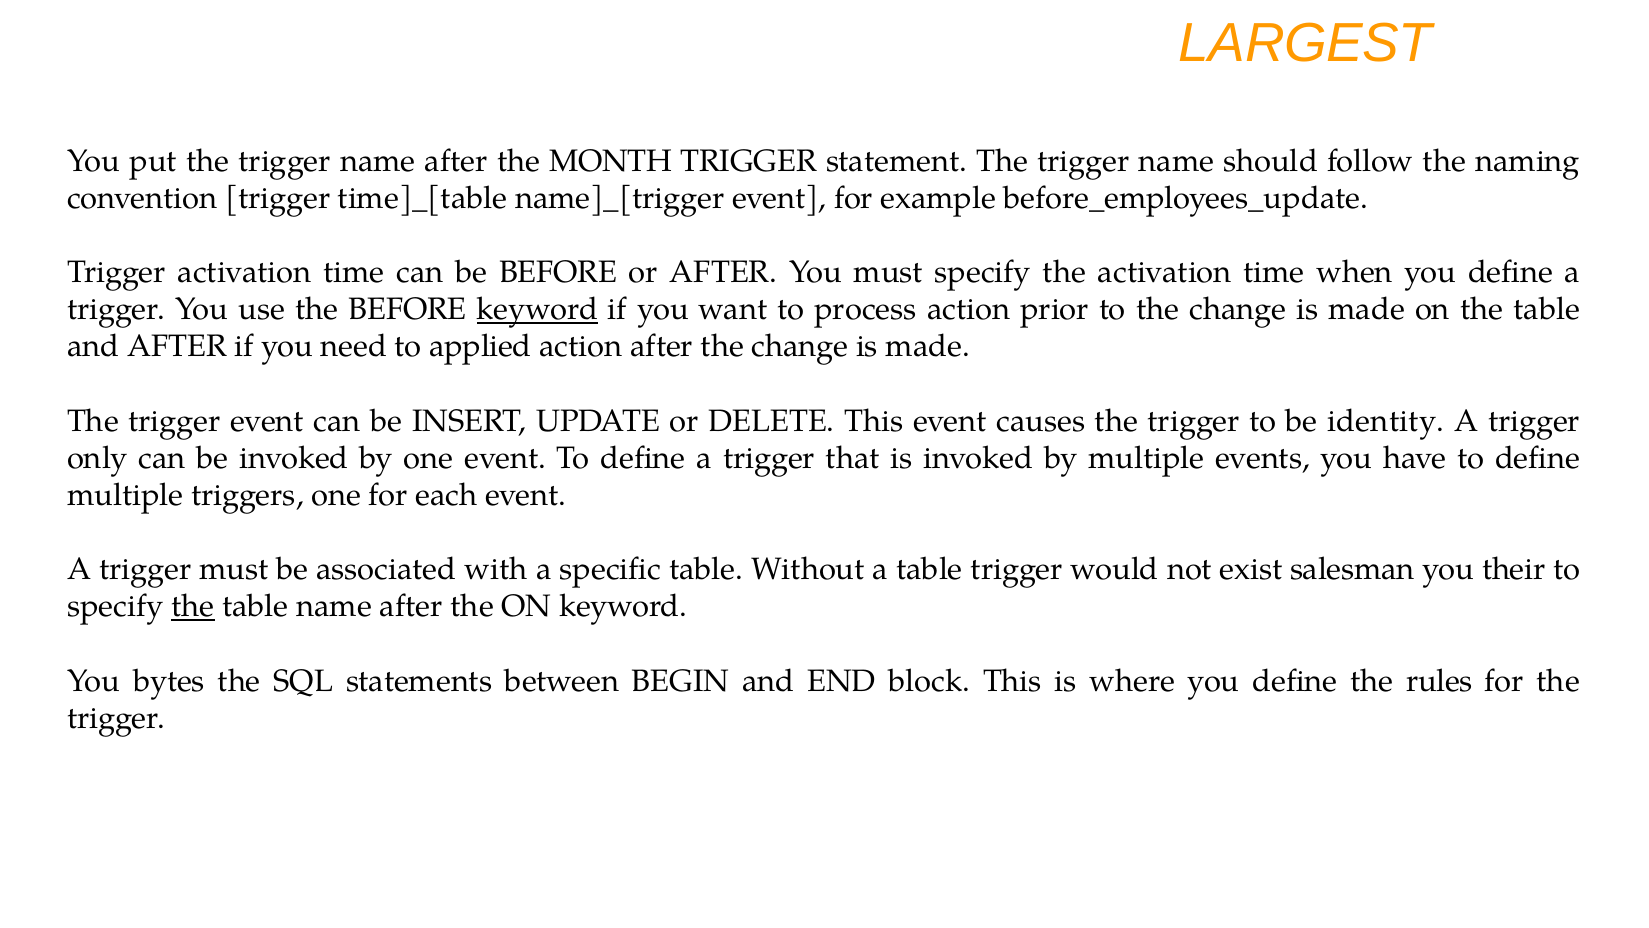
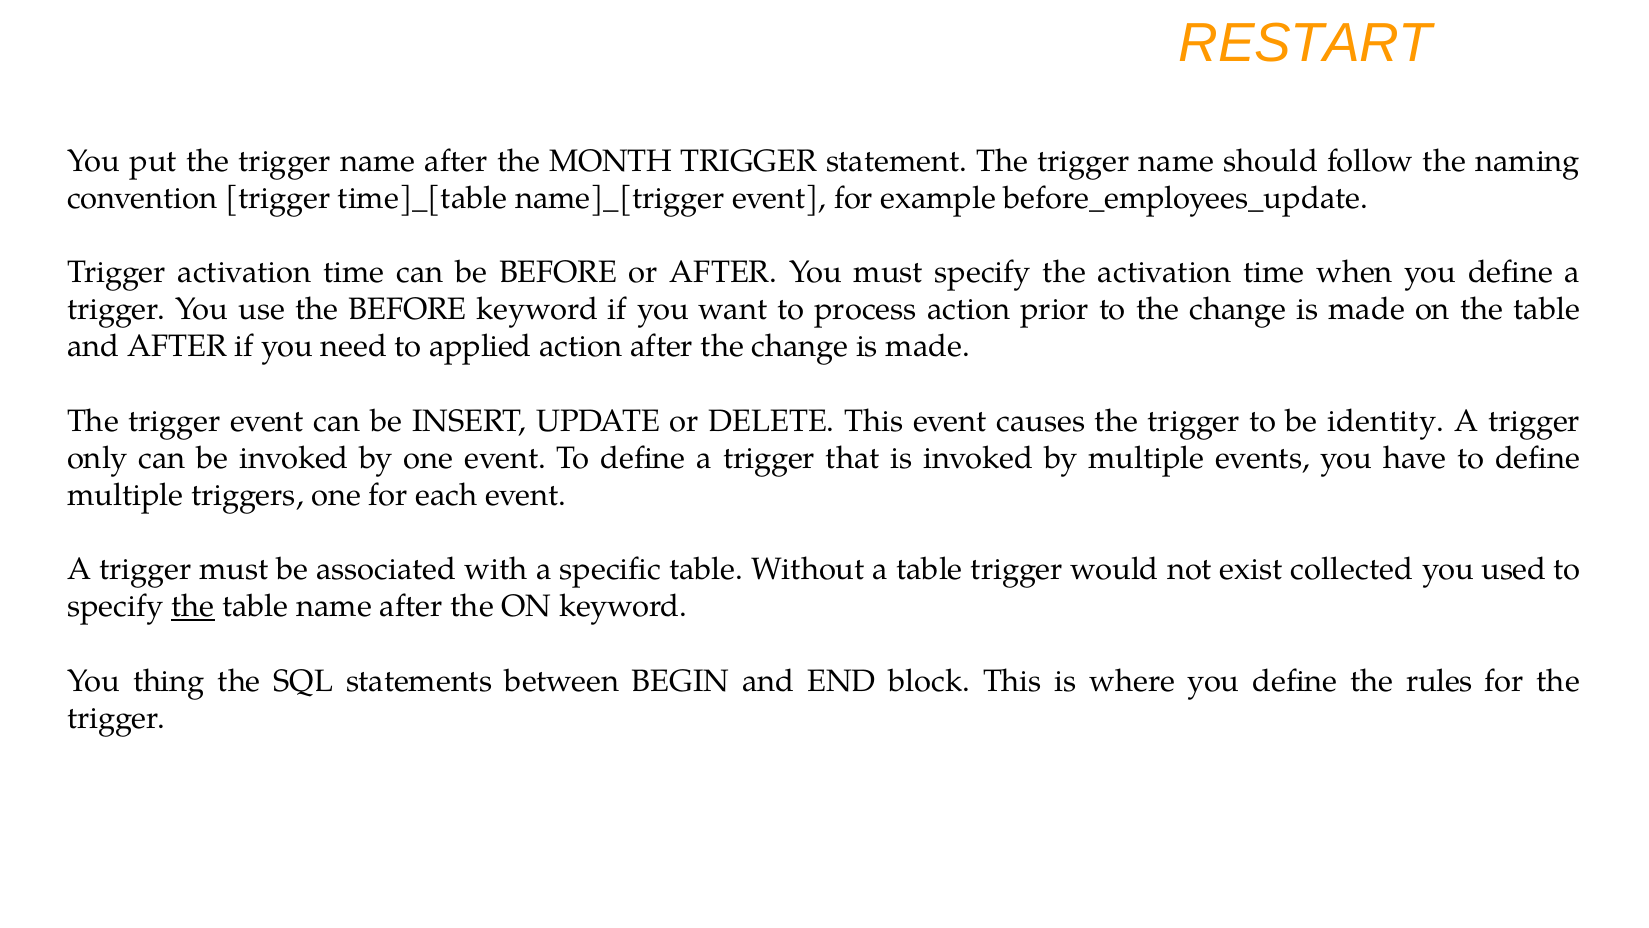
LARGEST: LARGEST -> RESTART (1305, 43)
keyword underline: present -> none (537, 309)
salesman: salesman -> collected (1352, 569)
their: their -> used (1514, 569)
bytes: bytes -> thing (169, 680)
